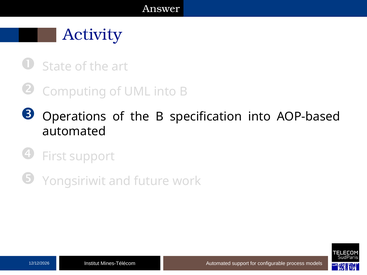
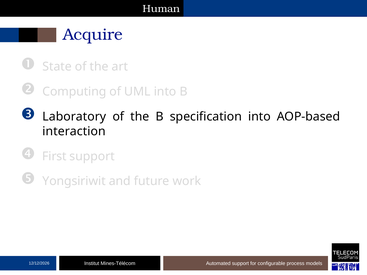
Answer: Answer -> Human (161, 9)
Activity: Activity -> Acquire (93, 35)
Operations: Operations -> Laboratory (74, 117)
automated: automated -> interaction (74, 131)
